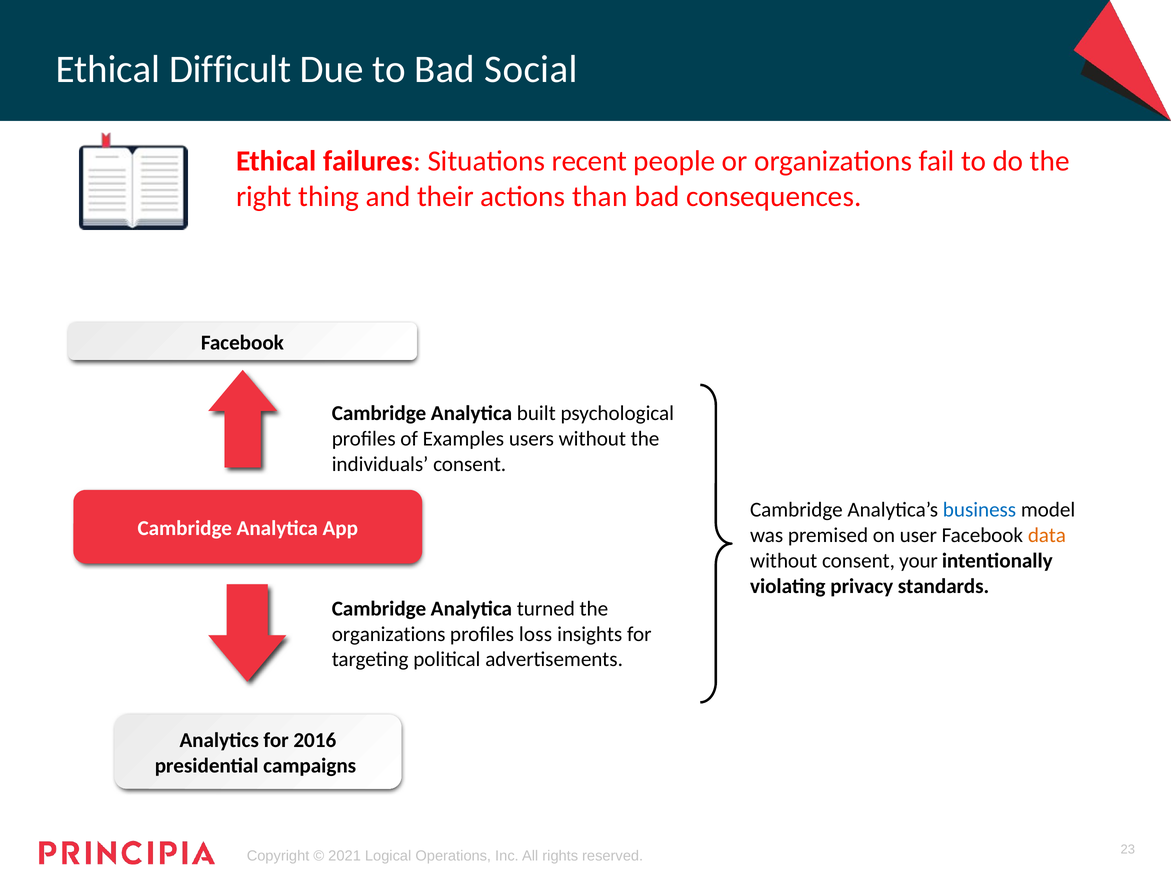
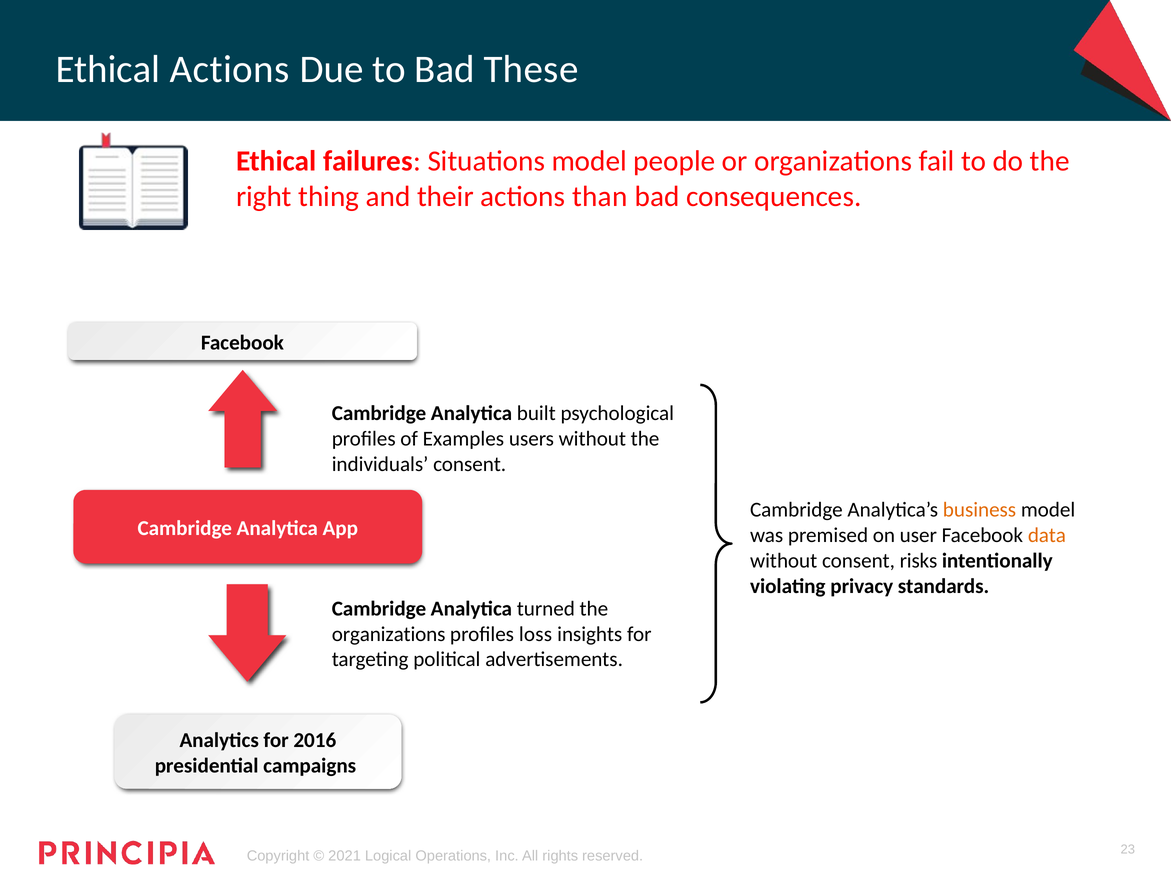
Ethical Difficult: Difficult -> Actions (230, 70)
Social: Social -> These (531, 70)
Situations recent: recent -> model (589, 161)
business colour: blue -> orange (979, 510)
your: your -> risks (918, 561)
